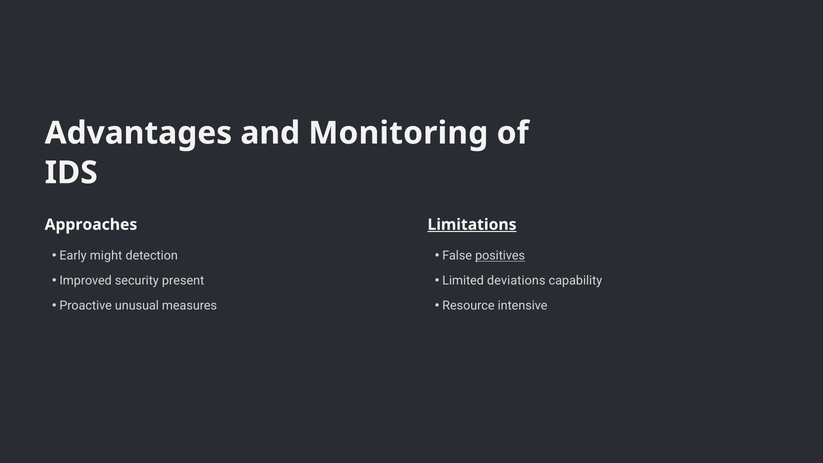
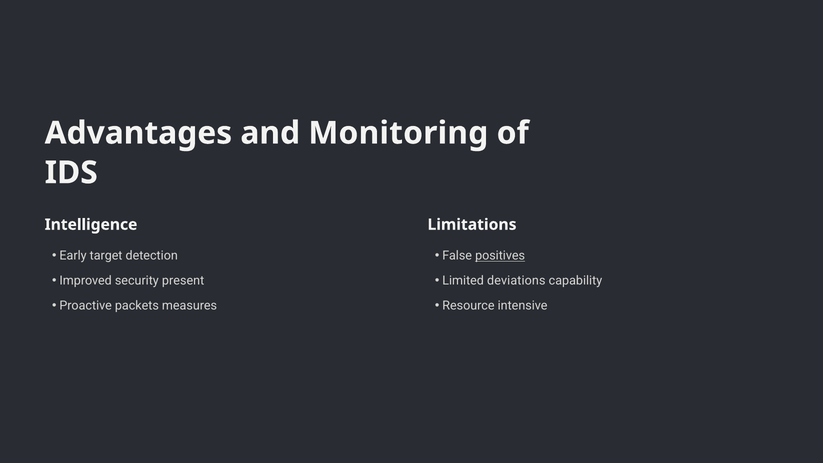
Approaches: Approaches -> Intelligence (91, 225)
Limitations underline: present -> none (472, 225)
might: might -> target (106, 256)
unusual: unusual -> packets (137, 306)
